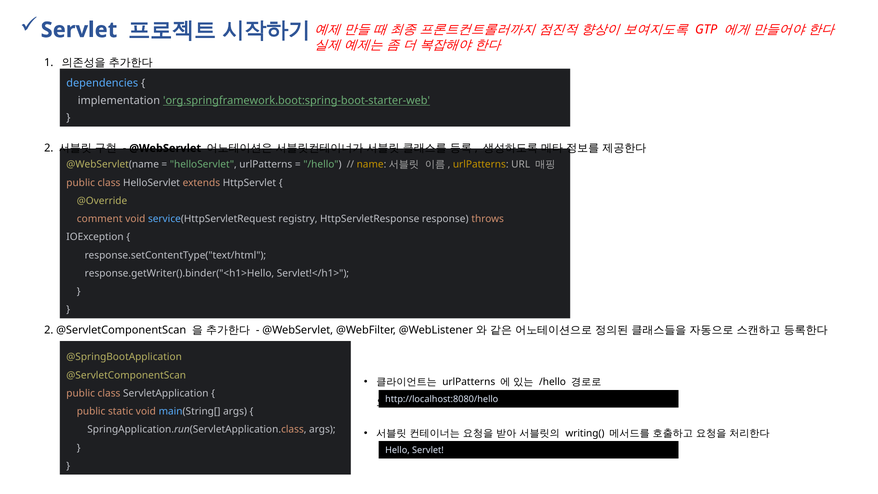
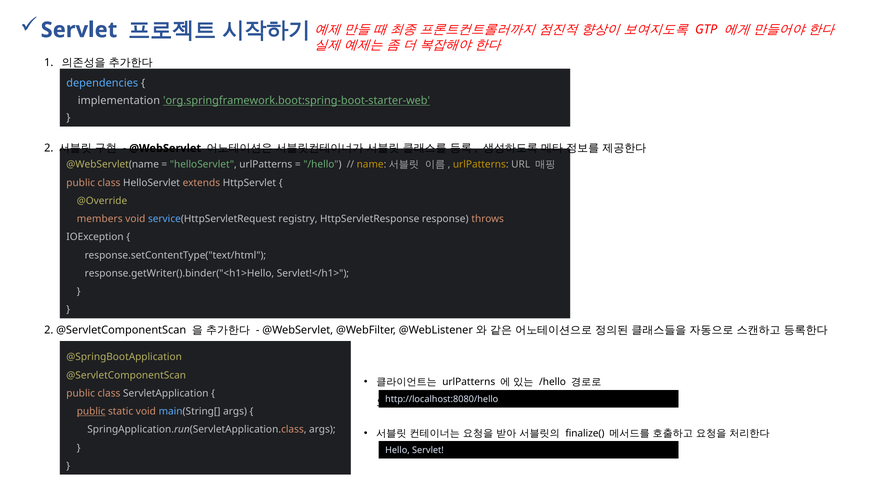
comment: comment -> members (100, 219)
public underline: none -> present (91, 411)
writing(: writing( -> finalize( (585, 433)
